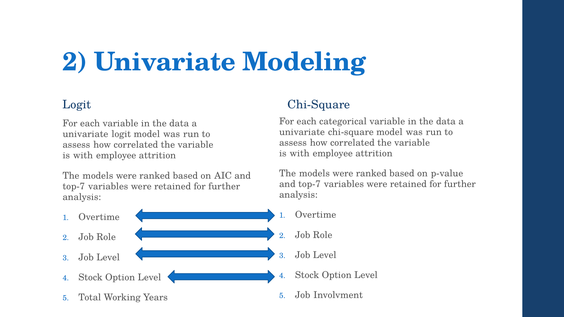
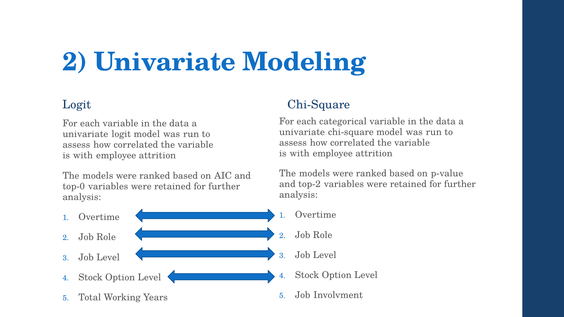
top-7: top-7 -> top-2 (309, 184)
top-7: top-7 -> top-0 (74, 186)
